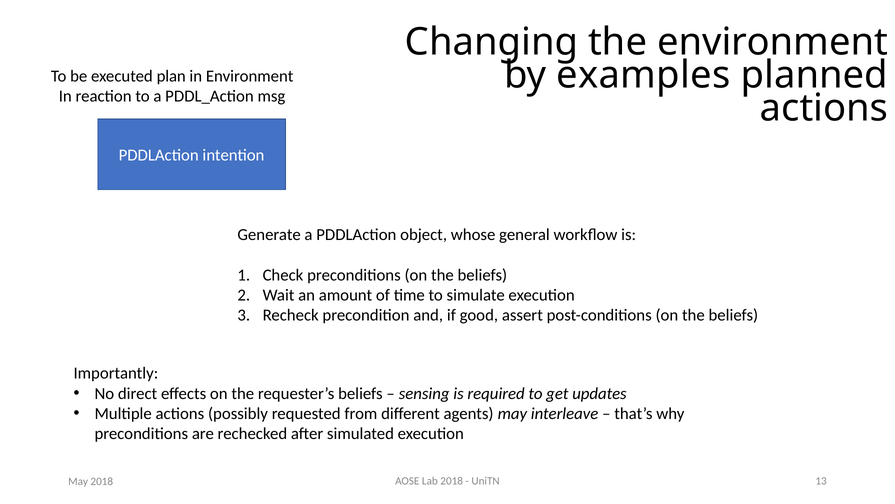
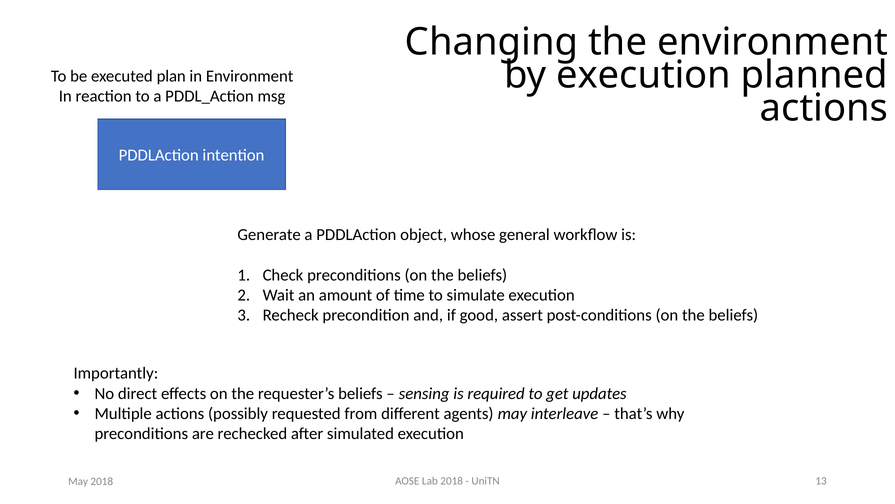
by examples: examples -> execution (644, 75)
